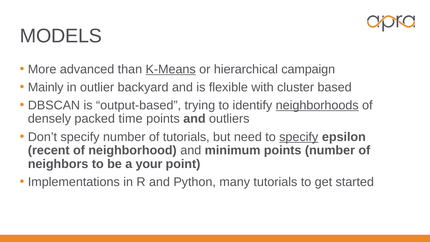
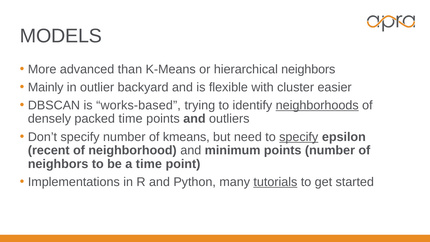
K-Means underline: present -> none (171, 69)
hierarchical campaign: campaign -> neighbors (308, 69)
based: based -> easier (335, 87)
output-based: output-based -> works-based (138, 105)
of tutorials: tutorials -> kmeans (186, 137)
a your: your -> time (149, 164)
tutorials underline: none -> present (275, 182)
